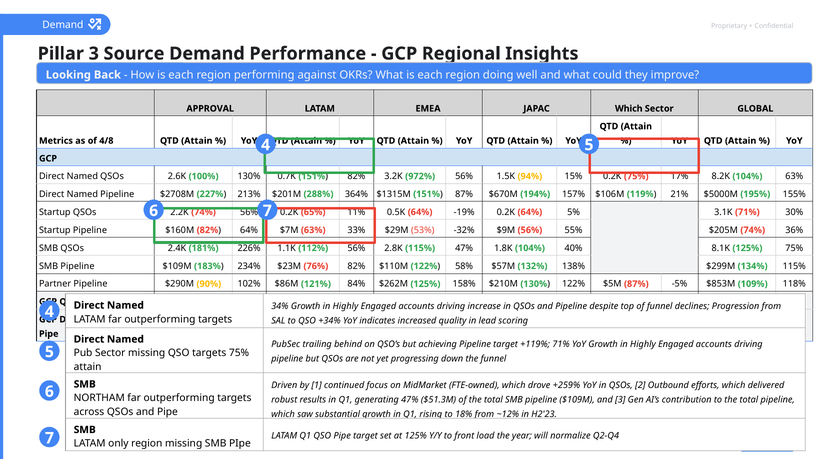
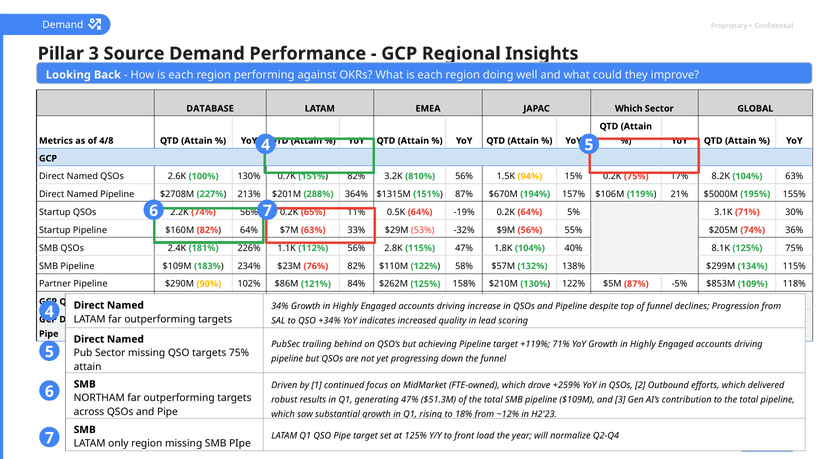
APPROVAL: APPROVAL -> DATABASE (210, 109)
972%: 972% -> 810% (420, 176)
